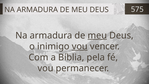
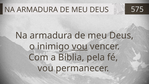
meu underline: present -> none (97, 35)
